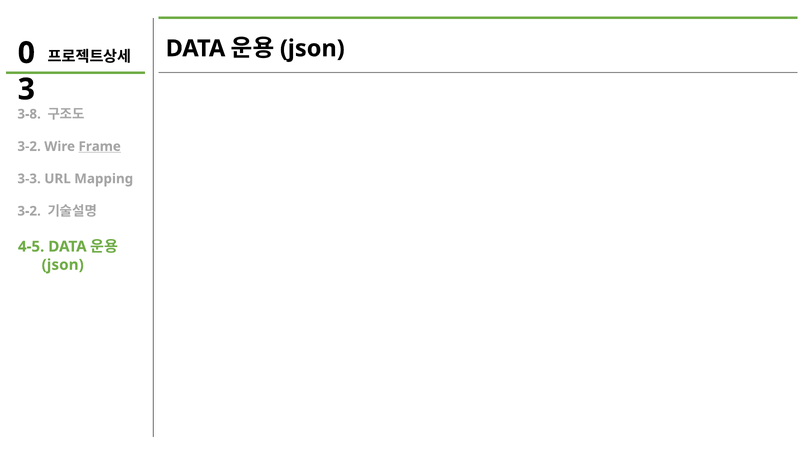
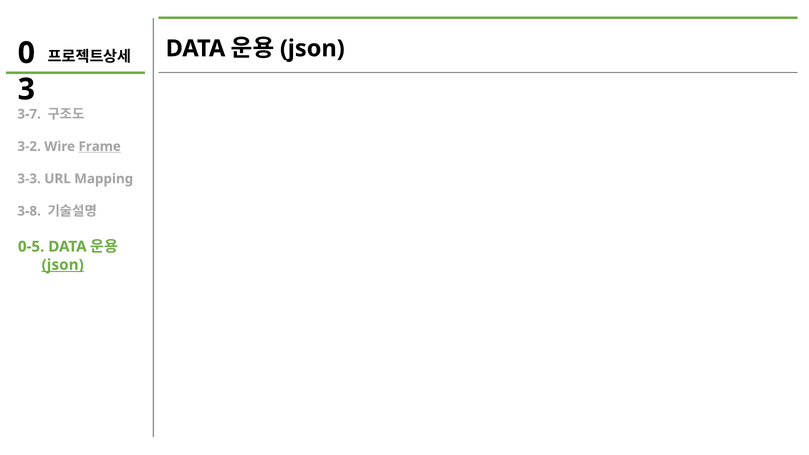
3-8: 3-8 -> 3-7 (29, 114)
3-2: 3-2 -> 3-8 (29, 211)
4-5: 4-5 -> 0-5 (31, 247)
json underline: none -> present (63, 265)
